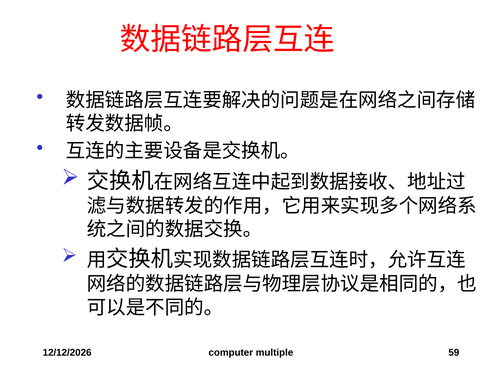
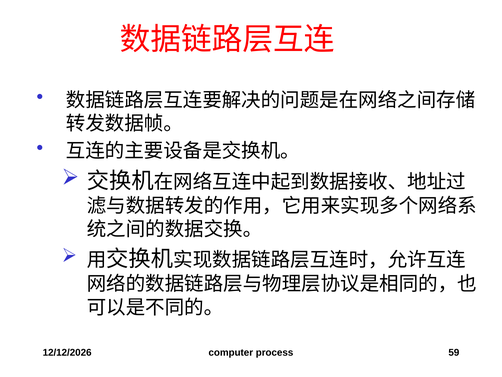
multiple: multiple -> process (275, 352)
